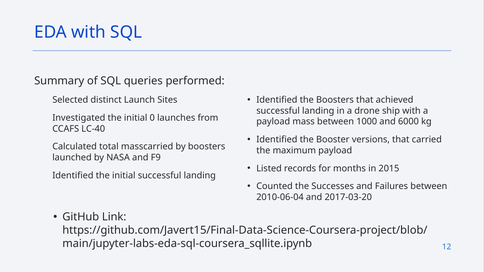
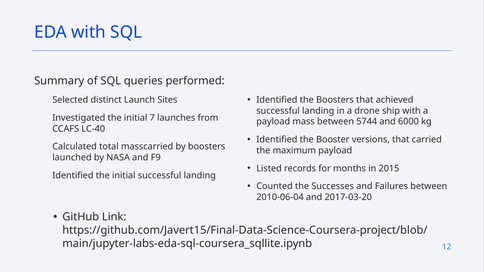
0: 0 -> 7 (152, 118)
1000: 1000 -> 5744 (367, 122)
